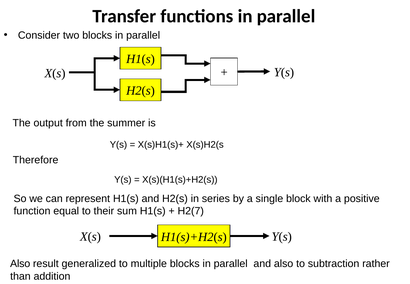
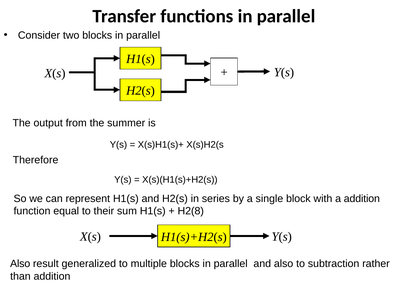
a positive: positive -> addition (362, 198)
H2(7: H2(7 -> H2(8 (191, 211)
